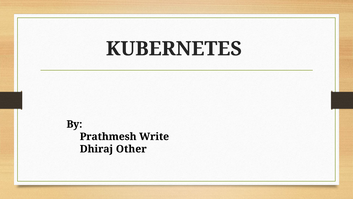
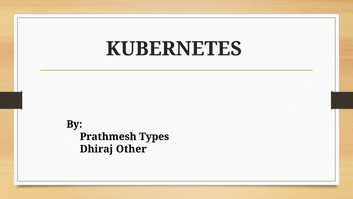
Write: Write -> Types (154, 136)
